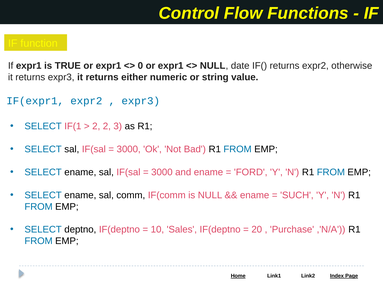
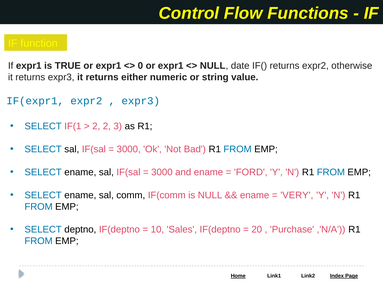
SUCH: SUCH -> VERY (297, 195)
